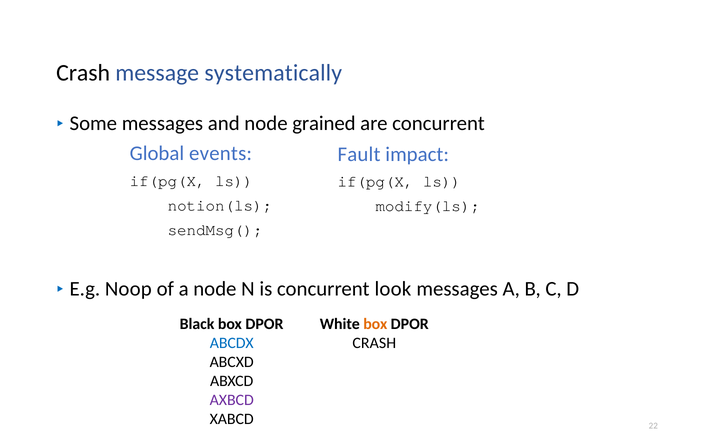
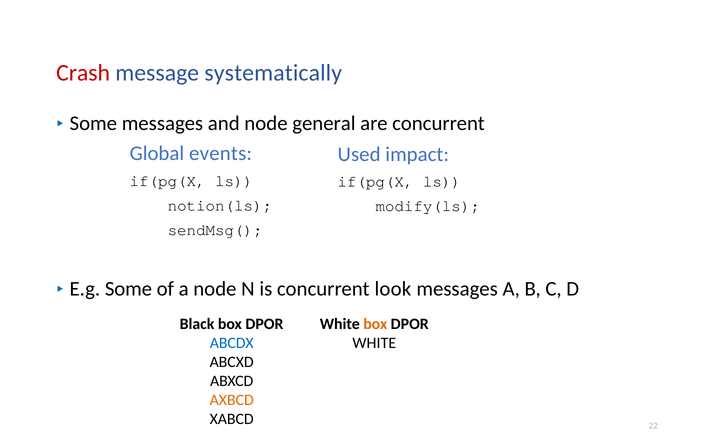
Crash colour: black -> red (83, 73)
grained: grained -> general (324, 124)
Fault: Fault -> Used (359, 154)
E.g Noop: Noop -> Some (128, 289)
CRASH: CRASH -> WHITE (374, 343)
AXBCD colour: purple -> orange (232, 400)
